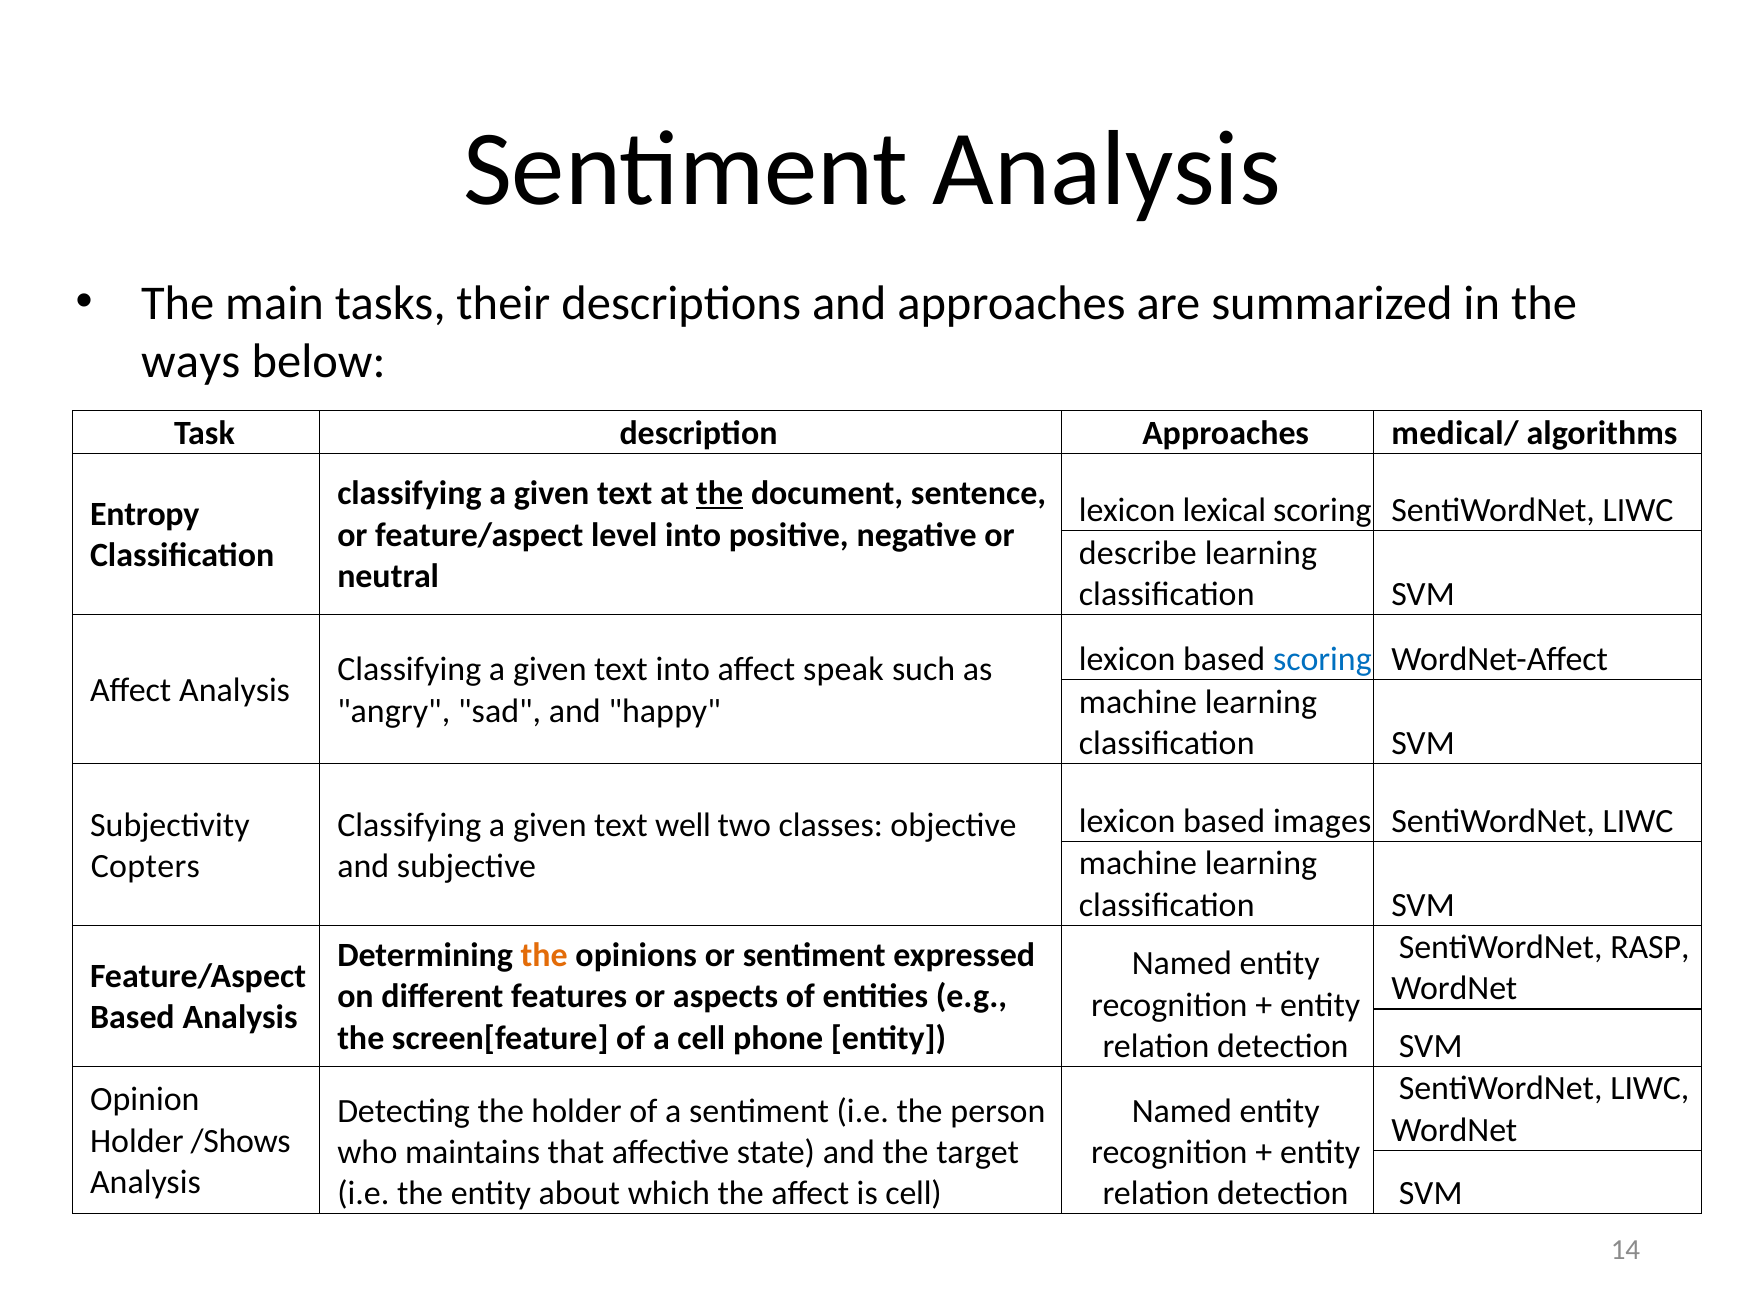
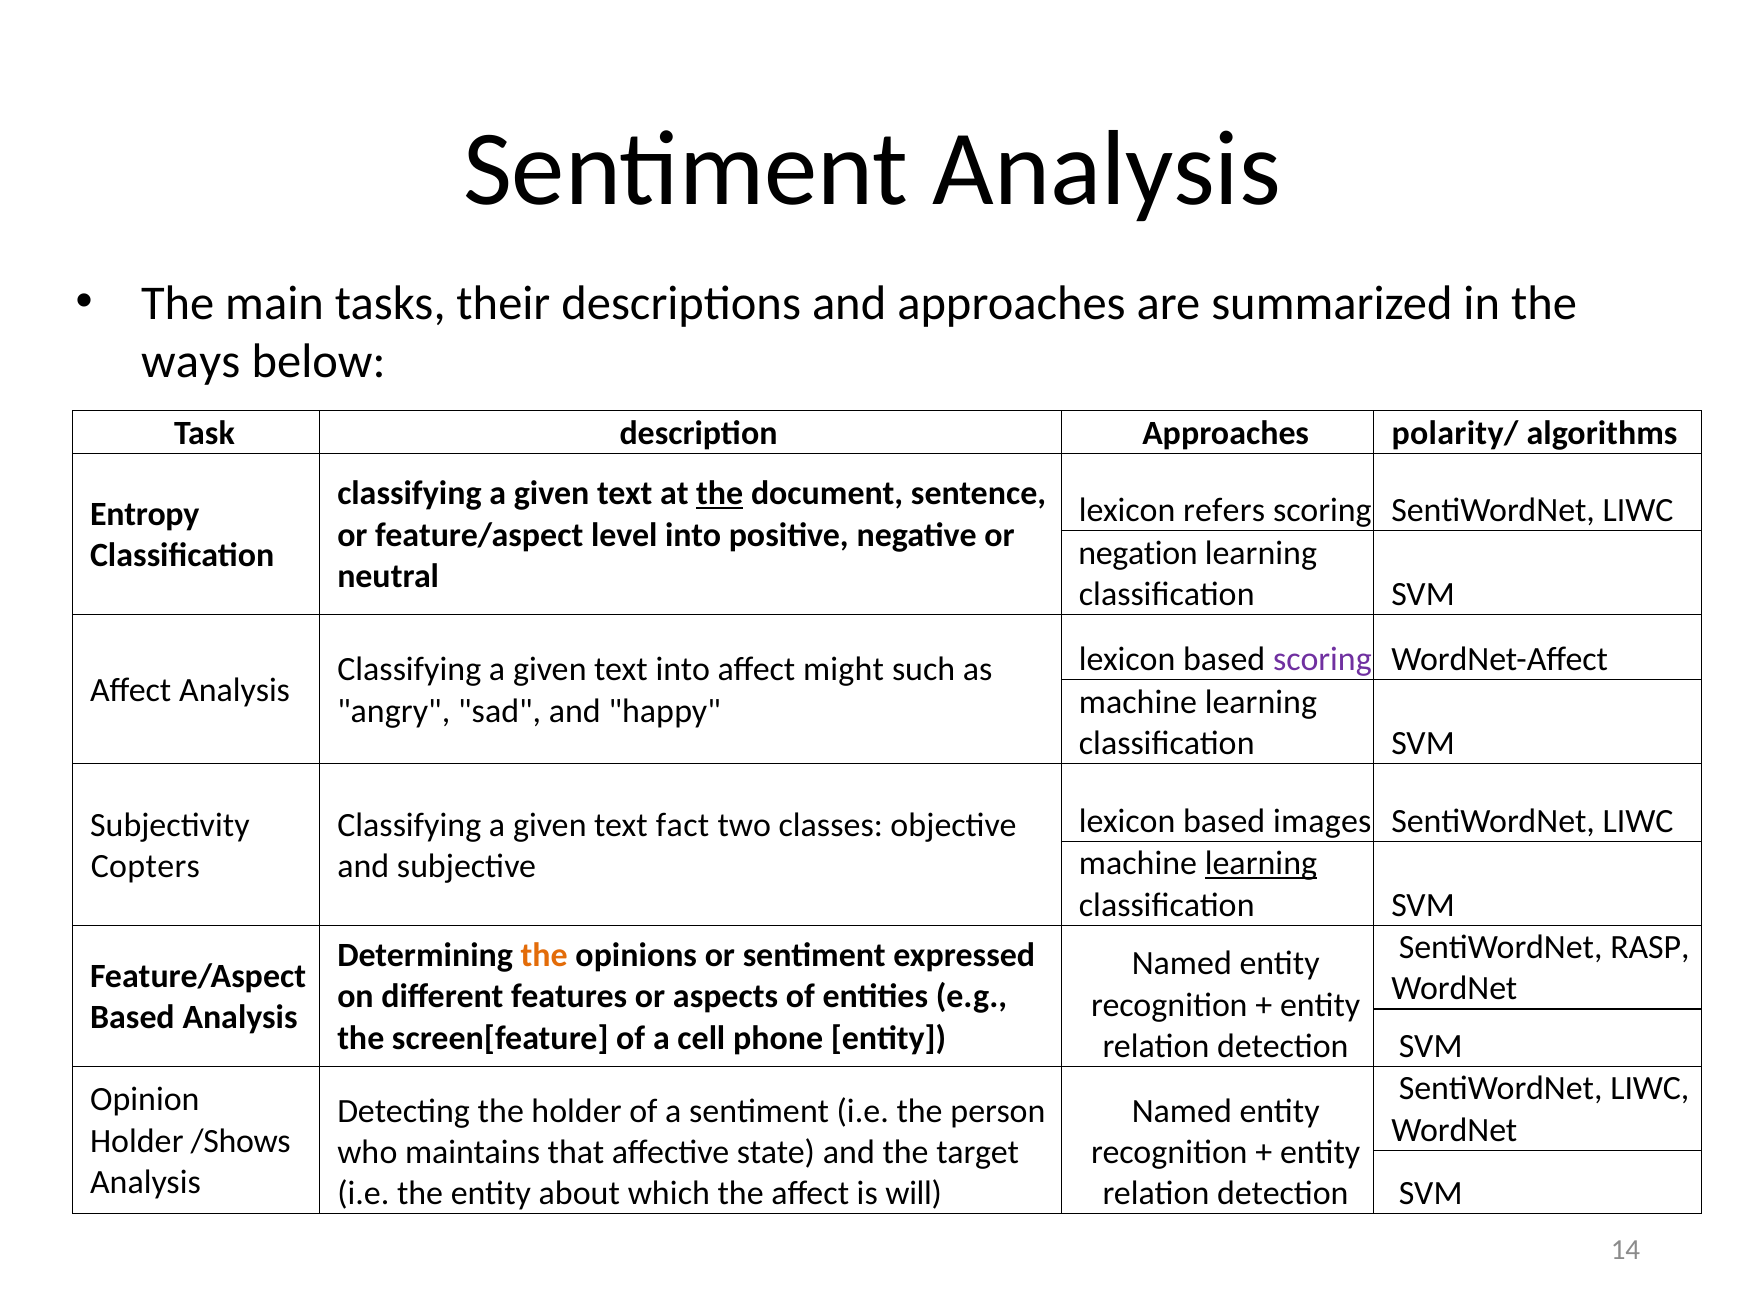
medical/: medical/ -> polarity/ (1455, 433)
lexical: lexical -> refers (1224, 510)
describe: describe -> negation (1138, 553)
scoring colour: blue -> purple (1322, 660)
speak: speak -> might (843, 669)
well: well -> fact (683, 825)
learning underline: none -> present (1261, 863)
is cell: cell -> will (914, 1193)
